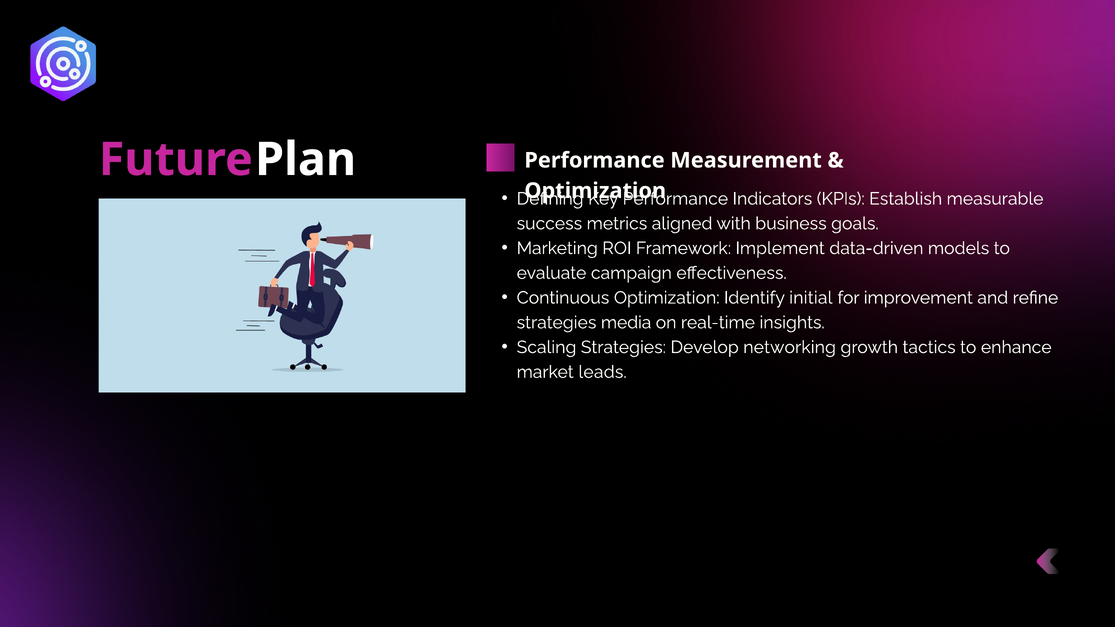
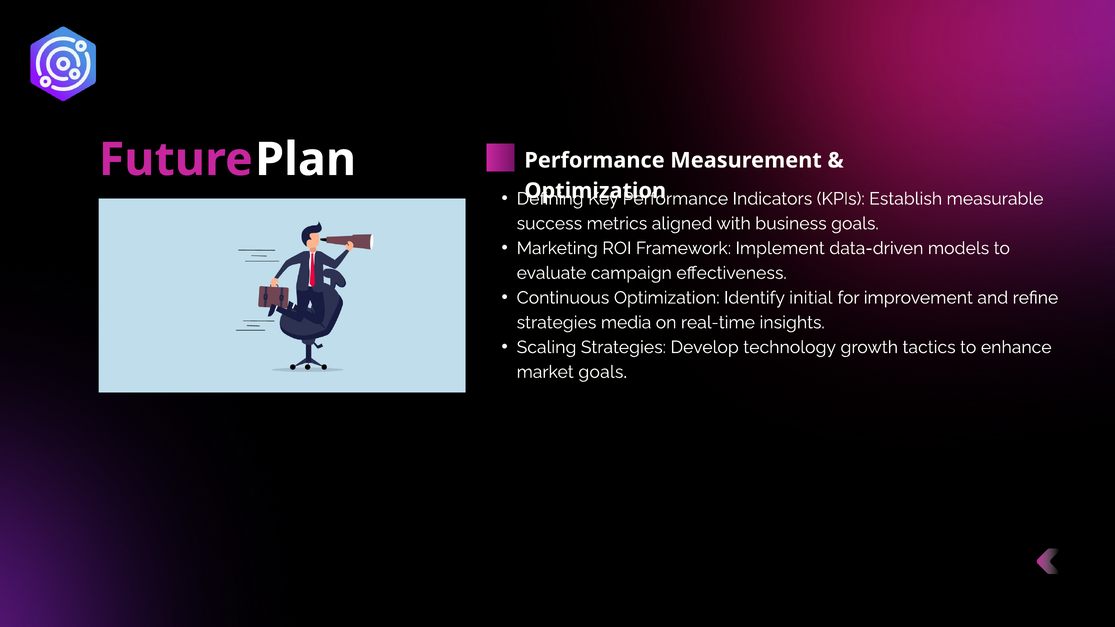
networking: networking -> technology (790, 347)
market leads: leads -> goals (603, 372)
